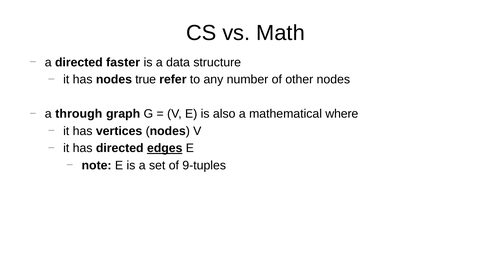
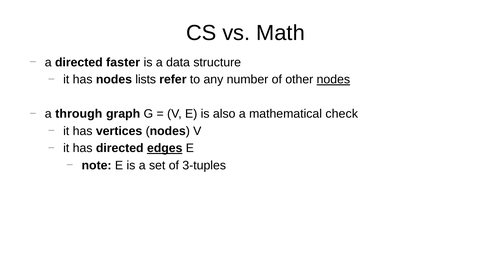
true: true -> lists (146, 80)
nodes underline: none -> present (333, 80)
where: where -> check (342, 114)
9-tuples: 9-tuples -> 3-tuples (204, 166)
